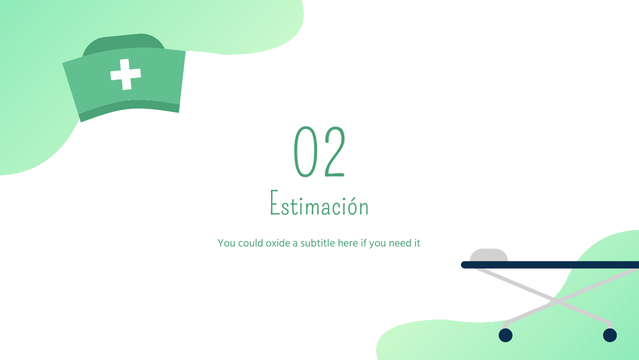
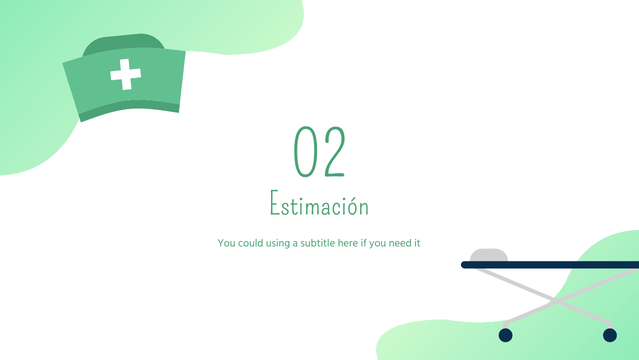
oxide: oxide -> using (278, 243)
